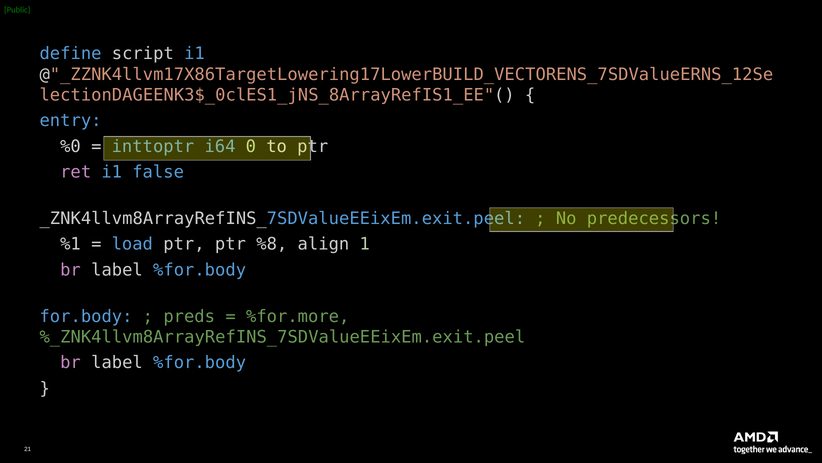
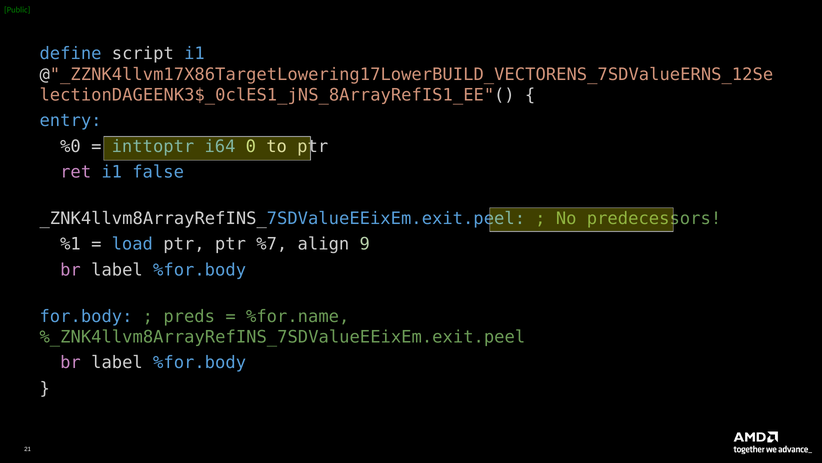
%8: %8 -> %7 (272, 244)
1: 1 -> 9 (365, 244)
%for.more: %for.more -> %for.name (298, 316)
